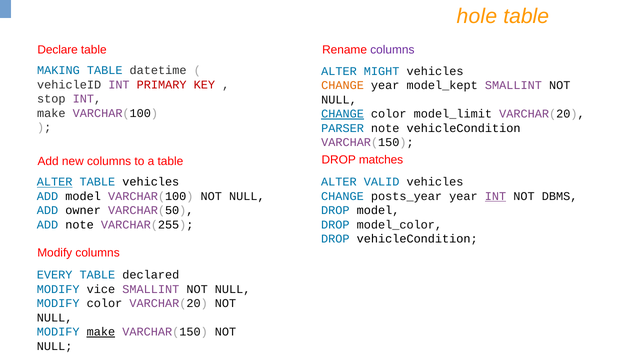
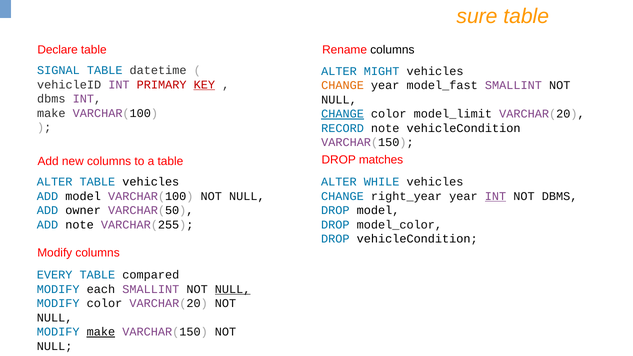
hole: hole -> sure (477, 16)
columns colour: purple -> black (392, 50)
MAKING: MAKING -> SIGNAL (58, 70)
KEY underline: none -> present (204, 85)
model_kept: model_kept -> model_fast (442, 85)
stop: stop -> dbms (51, 99)
PARSER: PARSER -> RECORD (343, 128)
ALTER underline: present -> none (55, 182)
VALID: VALID -> WHILE (382, 182)
posts_year: posts_year -> right_year (407, 196)
declared: declared -> compared (151, 275)
vice: vice -> each (101, 289)
NULL underline: none -> present (233, 289)
